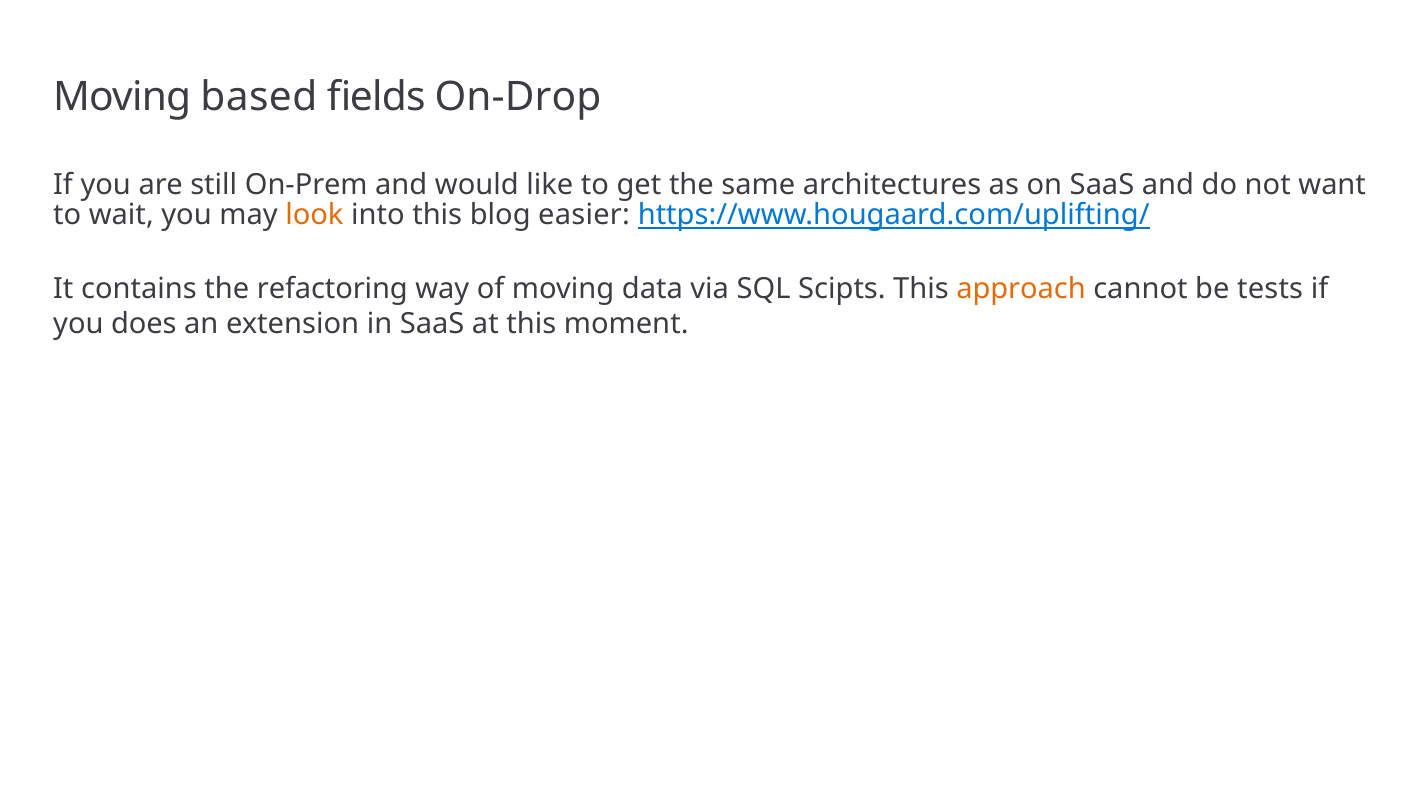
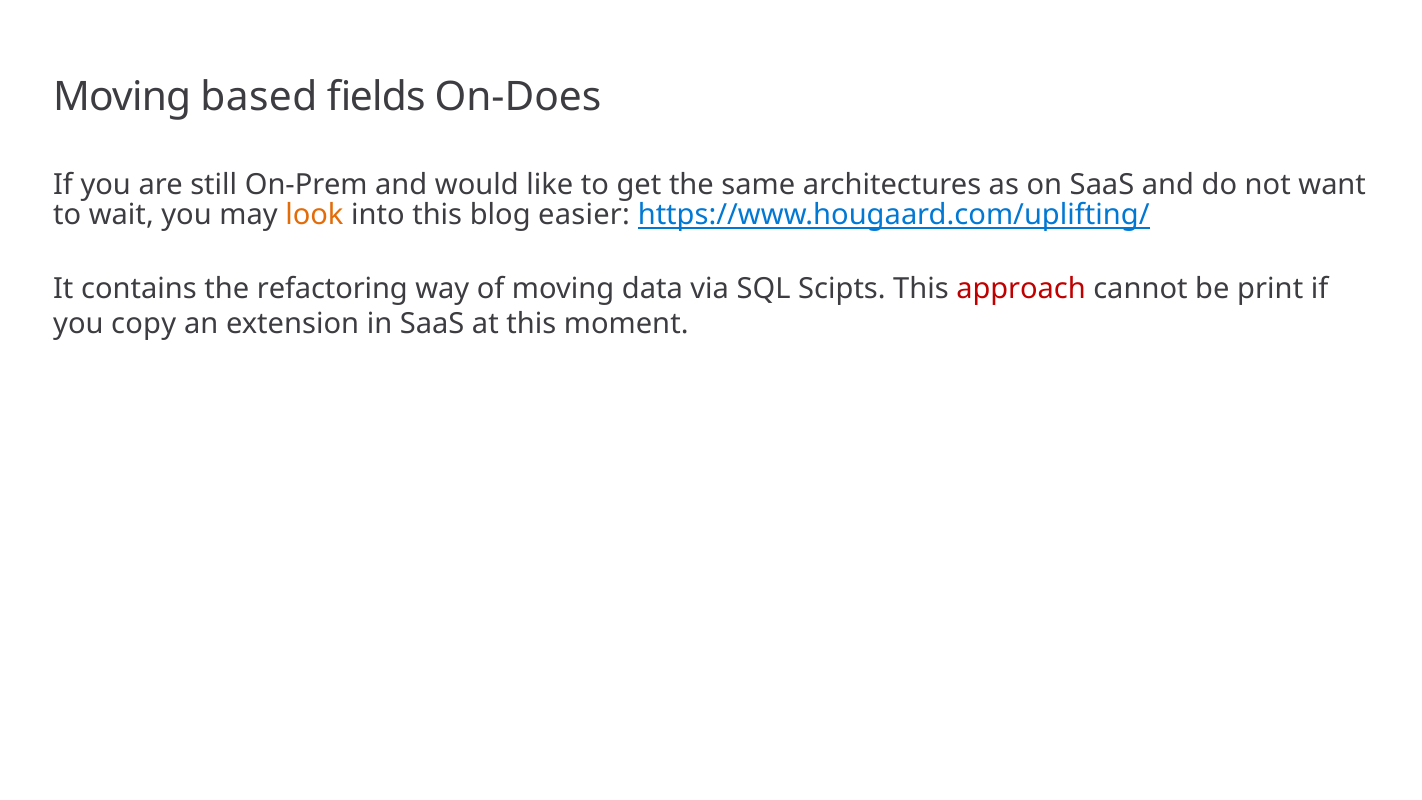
On-Drop: On-Drop -> On-Does (518, 97)
approach colour: orange -> red (1021, 289)
tests: tests -> print (1270, 289)
does: does -> copy (144, 324)
